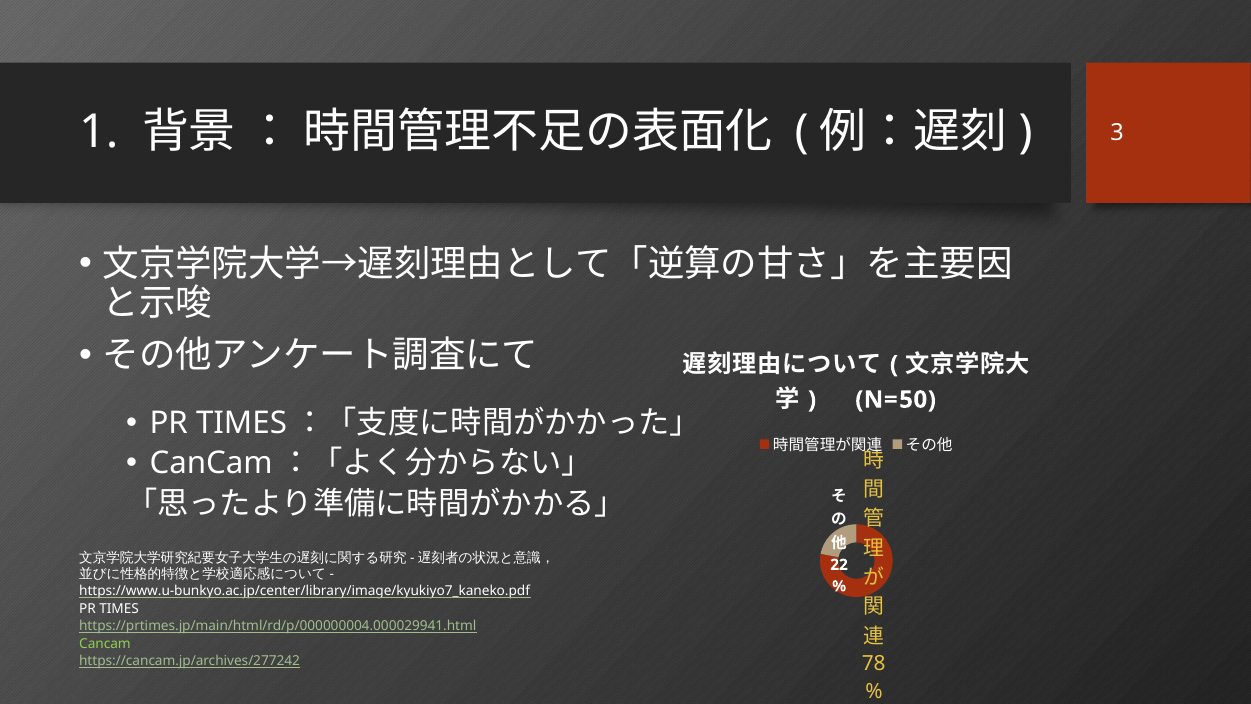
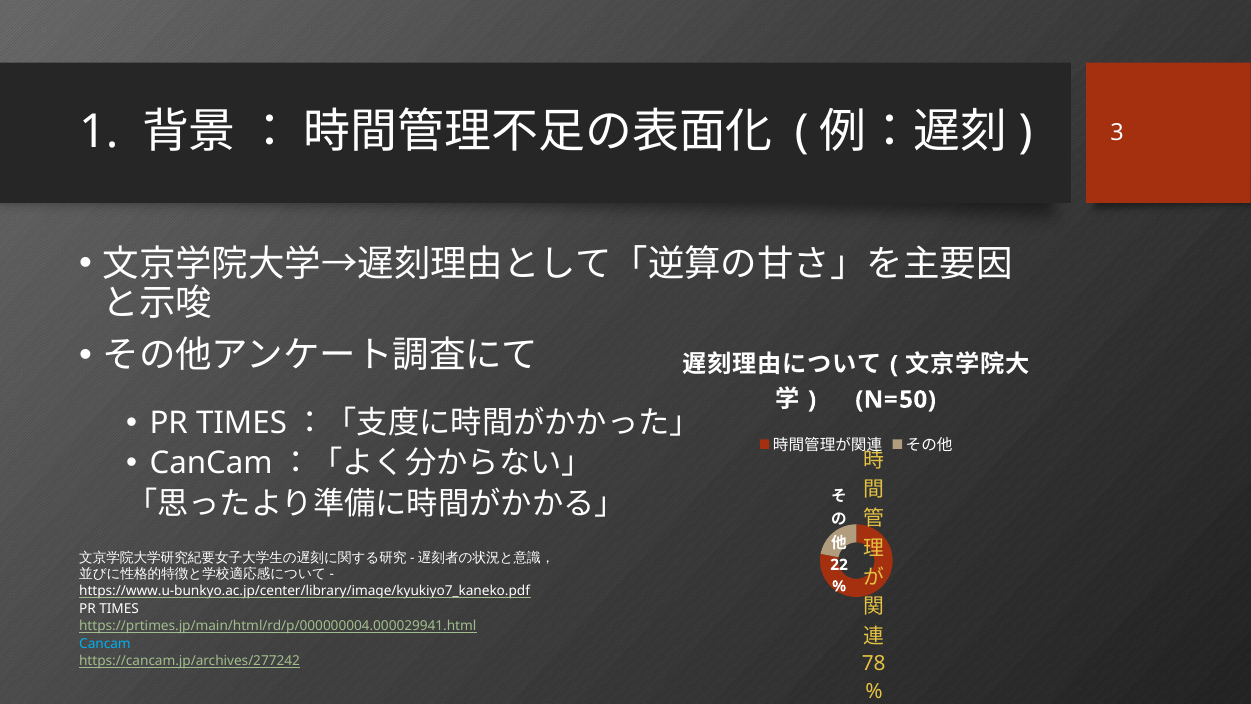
Cancam colour: light green -> light blue (105, 644)
